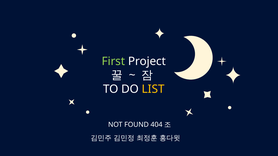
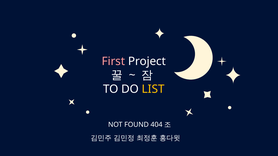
First colour: light green -> pink (113, 61)
